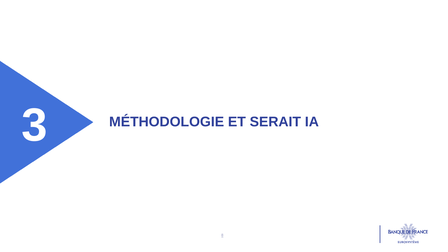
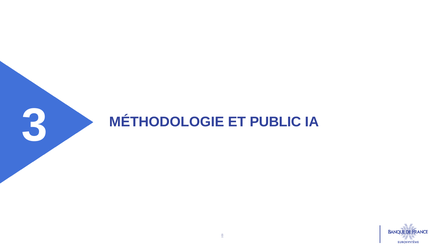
SERAIT: SERAIT -> PUBLIC (275, 122)
